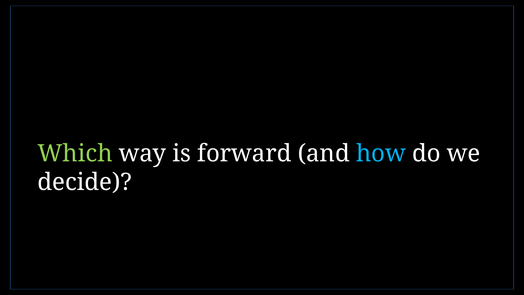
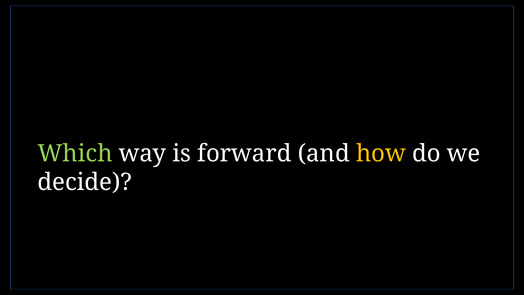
how colour: light blue -> yellow (381, 153)
